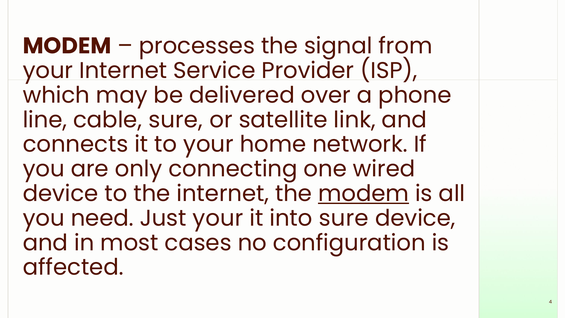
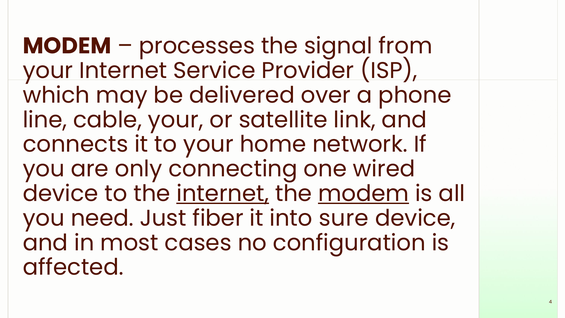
cable sure: sure -> your (176, 120)
internet underline: none -> present (223, 194)
Just your: your -> fiber (218, 218)
